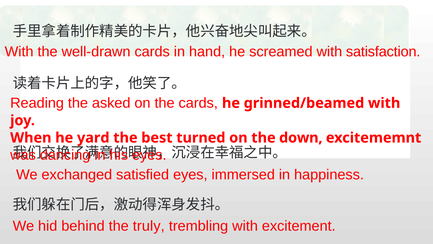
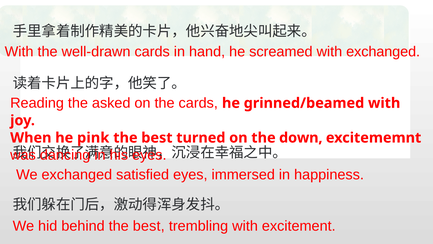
with satisfaction: satisfaction -> exchanged (383, 52)
yard: yard -> pink (93, 138)
behind the truly: truly -> best (149, 226)
